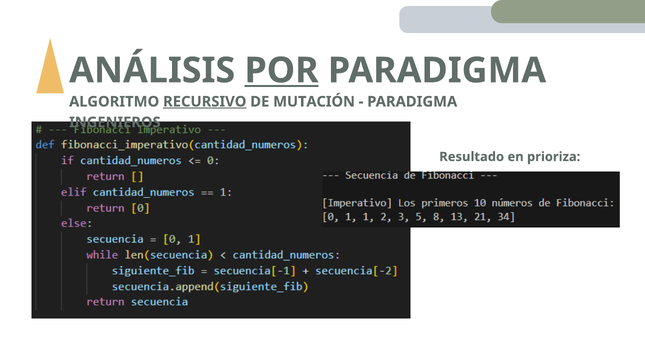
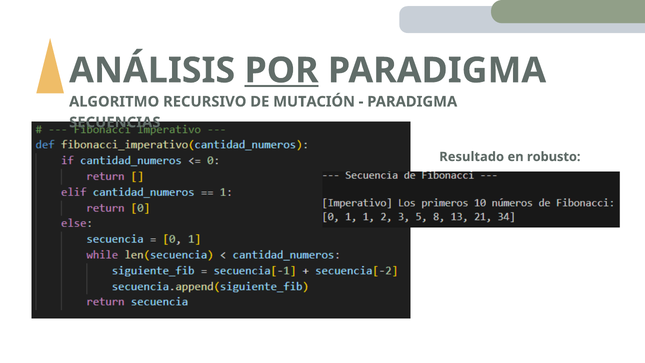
RECURSIVO underline: present -> none (205, 102)
INGENIEROS: INGENIEROS -> SECUENCIAS (115, 122)
prioriza: prioriza -> robusto (554, 157)
